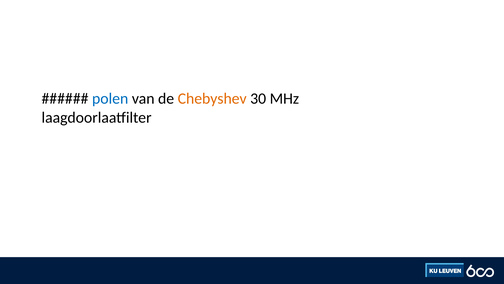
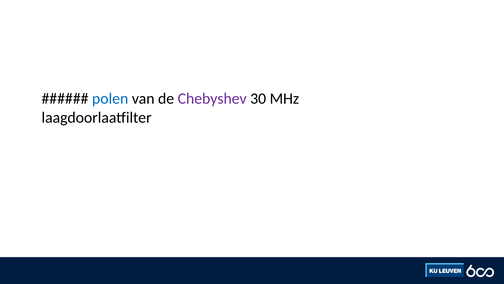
Chebyshev colour: orange -> purple (212, 99)
